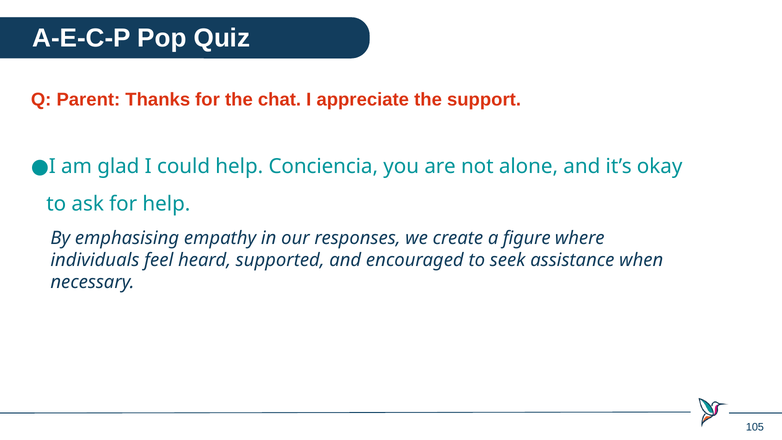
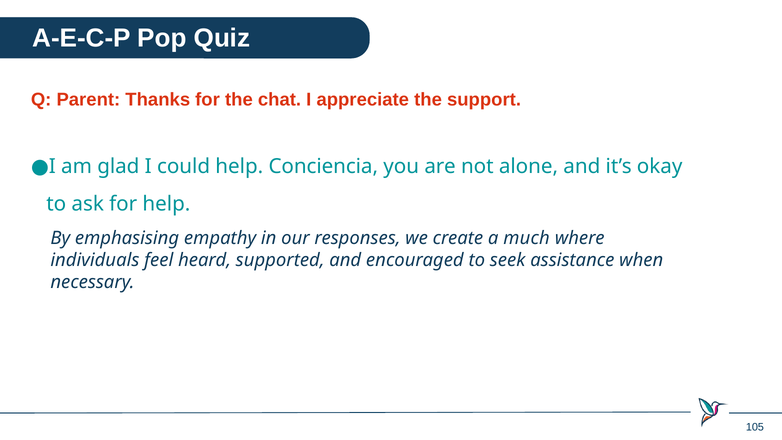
figure: figure -> much (527, 238)
